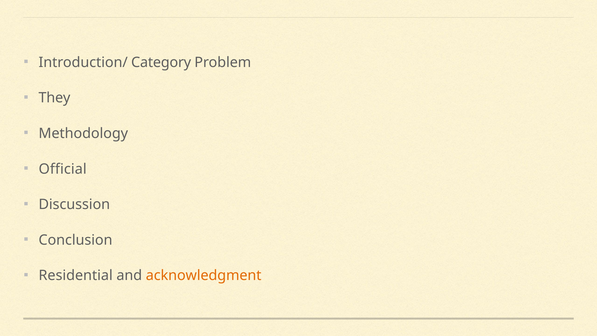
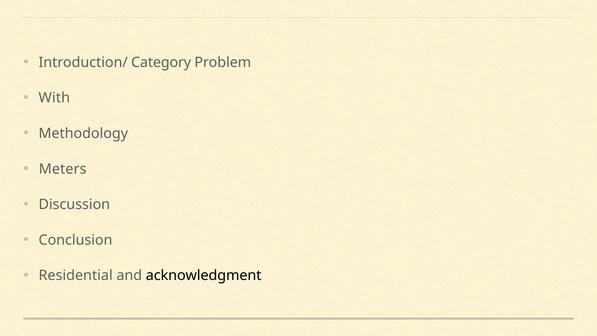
They: They -> With (54, 98)
Official: Official -> Meters (63, 169)
acknowledgment colour: orange -> black (204, 275)
